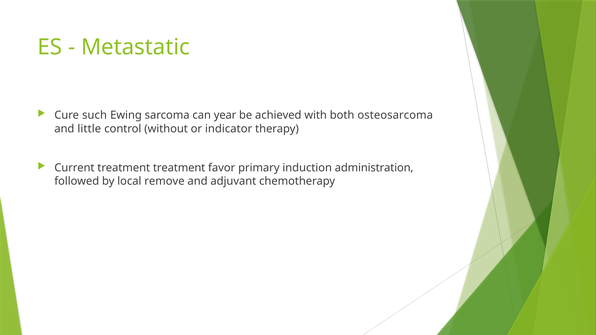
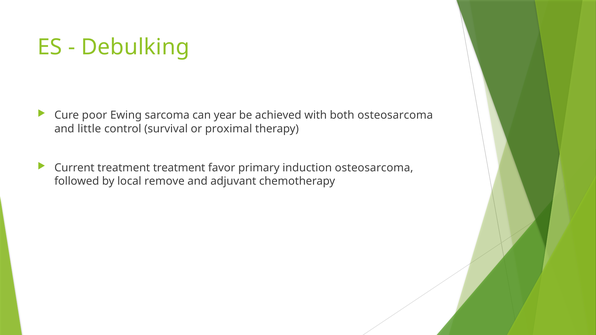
Metastatic: Metastatic -> Debulking (135, 47)
such: such -> poor (95, 115)
without: without -> survival (166, 129)
indicator: indicator -> proximal (229, 129)
induction administration: administration -> osteosarcoma (374, 168)
